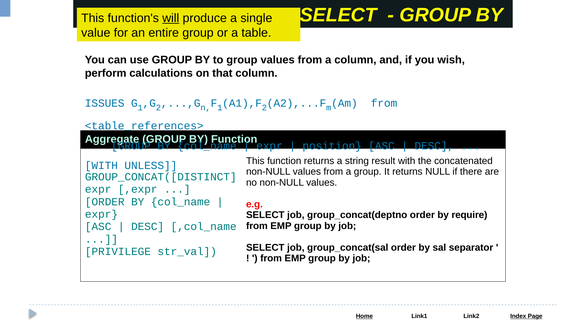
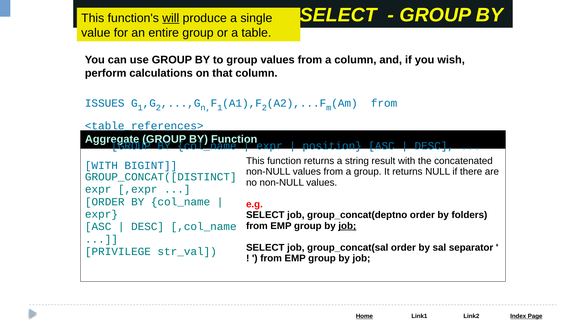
UNLESS: UNLESS -> BIGINT (151, 166)
require: require -> folders (469, 215)
job underline: none -> present (347, 226)
